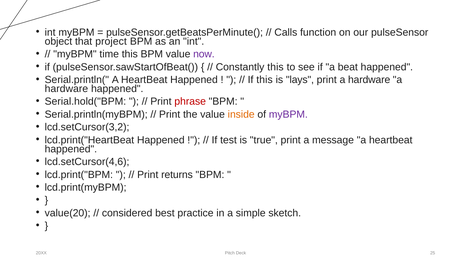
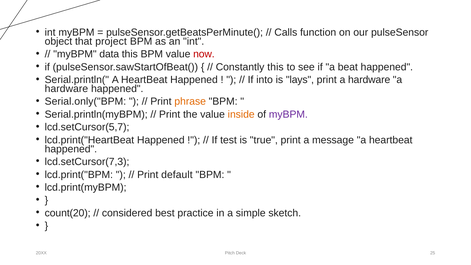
time: time -> data (109, 54)
now colour: purple -> red (204, 54)
If this: this -> into (265, 80)
Serial.hold("BPM: Serial.hold("BPM -> Serial.only("BPM (85, 102)
phrase colour: red -> orange (190, 102)
lcd.setCursor(3,2: lcd.setCursor(3,2 -> lcd.setCursor(5,7 (87, 127)
lcd.setCursor(4,6: lcd.setCursor(4,6 -> lcd.setCursor(7,3 (87, 162)
returns: returns -> default (177, 175)
value(20: value(20 -> count(20 (68, 213)
